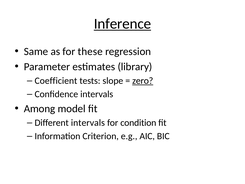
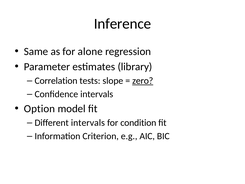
Inference underline: present -> none (122, 24)
these: these -> alone (90, 51)
Coefficient: Coefficient -> Correlation (56, 81)
Among: Among -> Option (39, 109)
